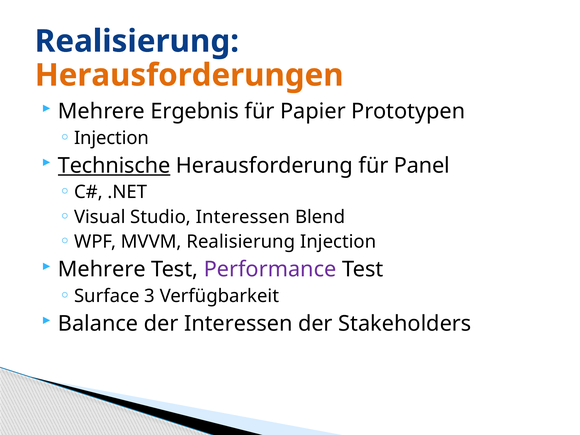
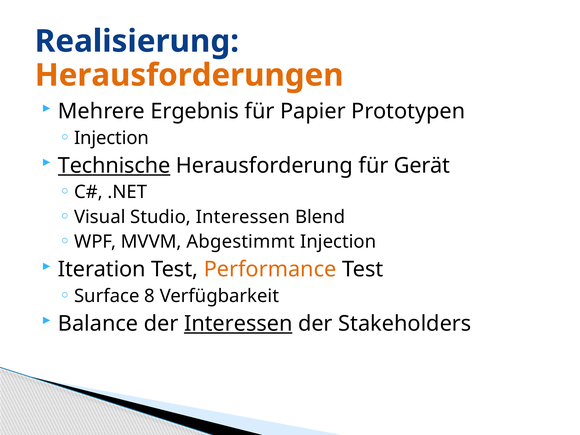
Panel: Panel -> Gerät (422, 166)
MVVM Realisierung: Realisierung -> Abgestimmt (241, 242)
Mehrere: Mehrere -> Iteration (102, 269)
Performance colour: purple -> orange (270, 269)
3: 3 -> 8 (150, 296)
Interessen underline: none -> present (238, 324)
